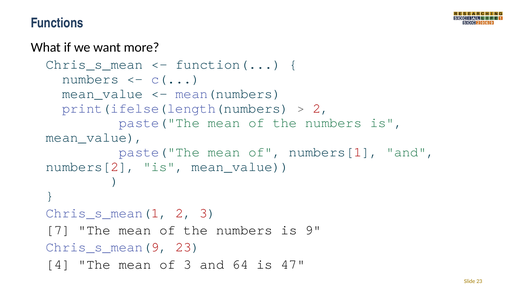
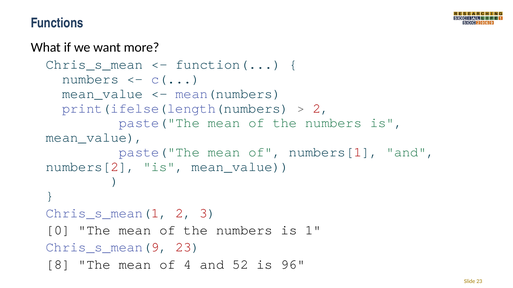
7: 7 -> 0 (58, 231)
9: 9 -> 1 (313, 231)
4: 4 -> 8 (58, 265)
of 3: 3 -> 4 (188, 265)
64: 64 -> 52 (240, 265)
47: 47 -> 96 (293, 265)
